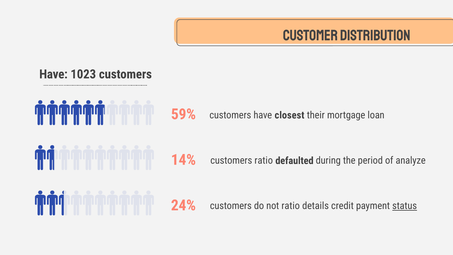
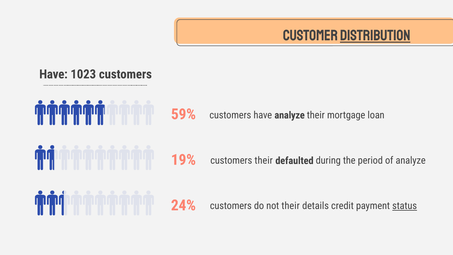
distribution underline: none -> present (375, 36)
have closest: closest -> analyze (290, 115)
14%: 14% -> 19% (183, 160)
customers ratio: ratio -> their (264, 161)
not ratio: ratio -> their (291, 206)
